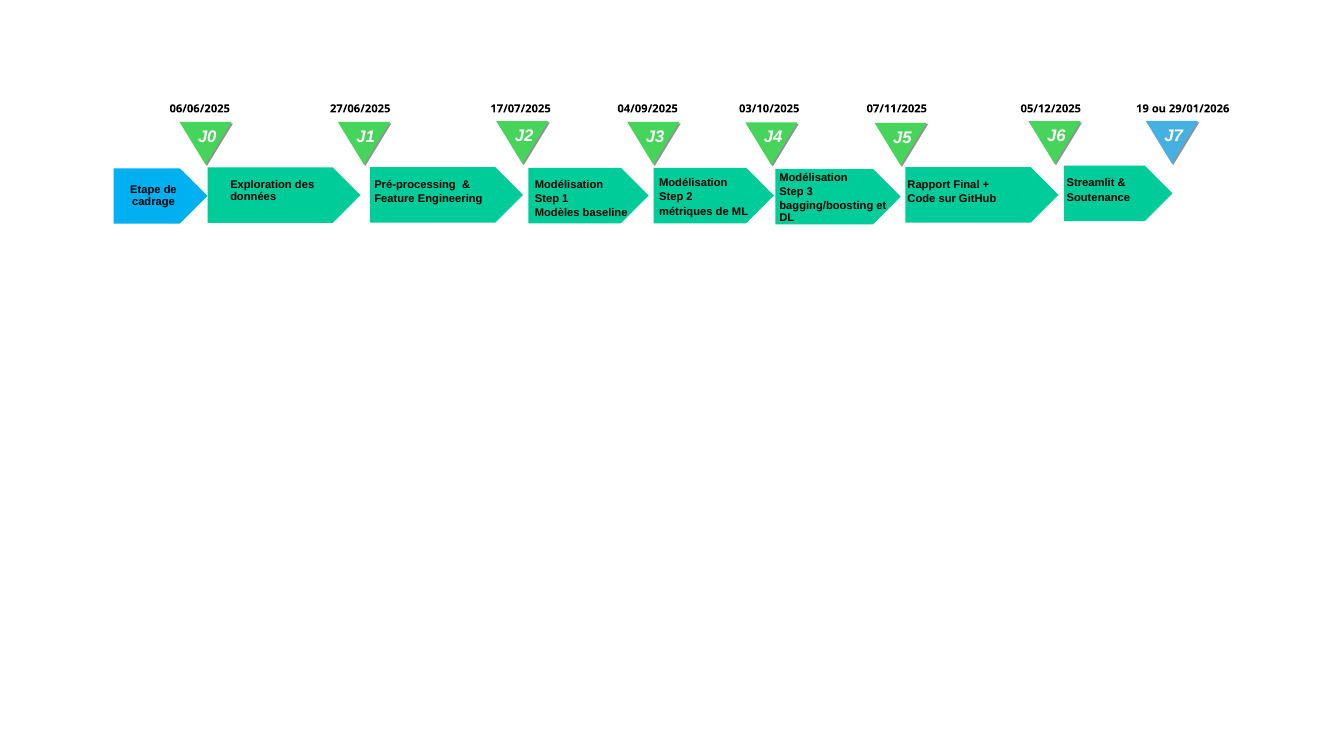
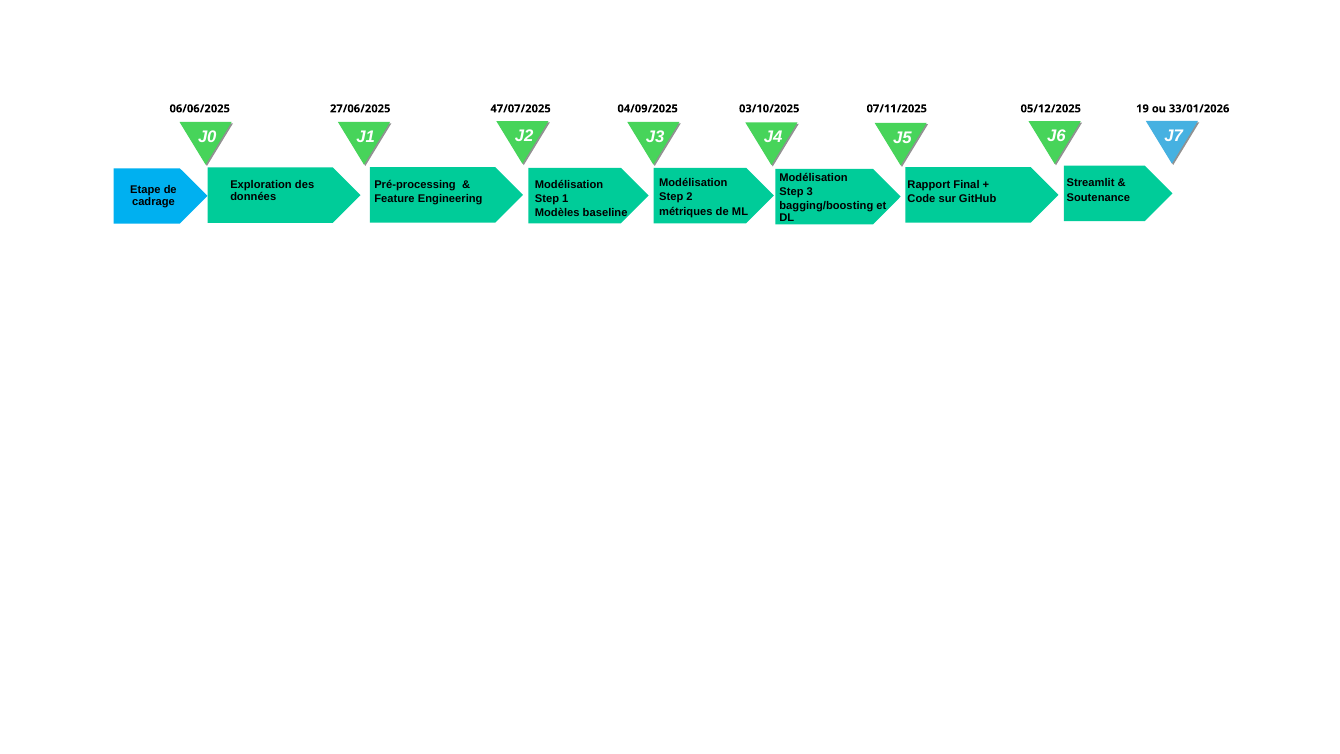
17/07/2025: 17/07/2025 -> 47/07/2025 (521, 109)
29/01/2026: 29/01/2026 -> 33/01/2026 (1199, 109)
